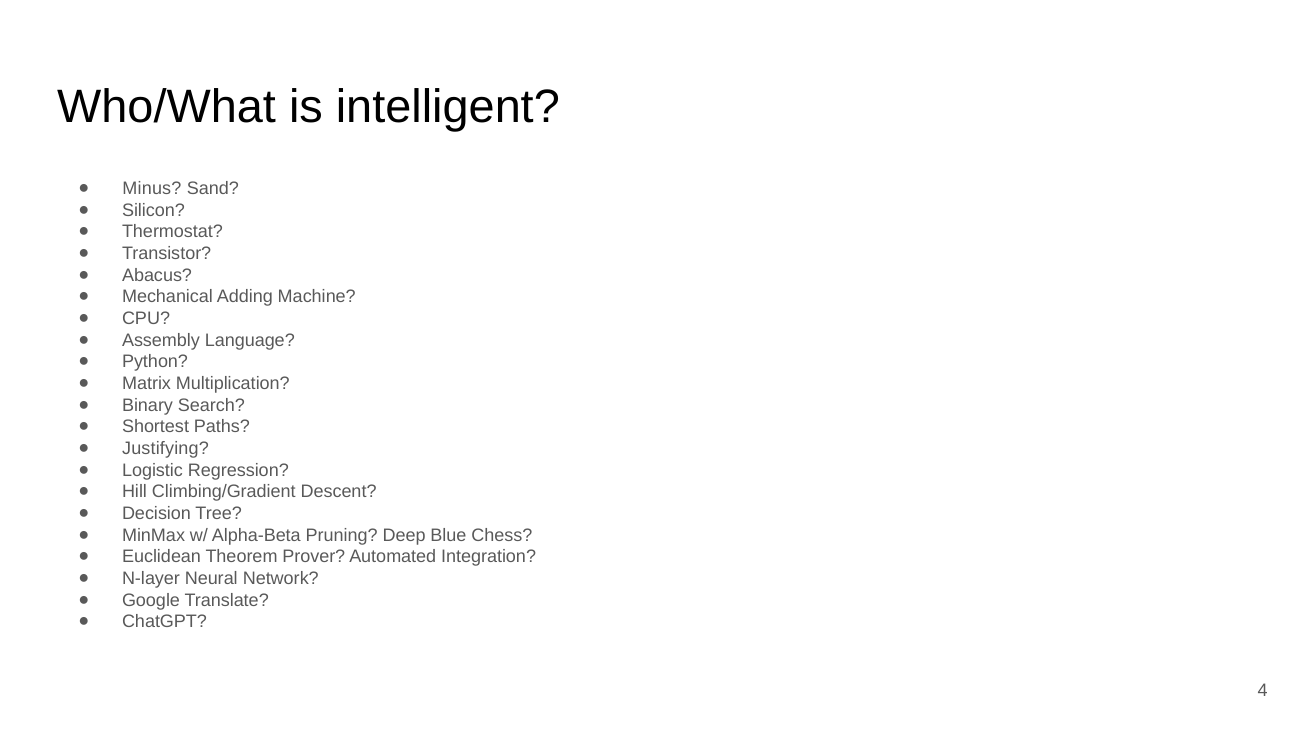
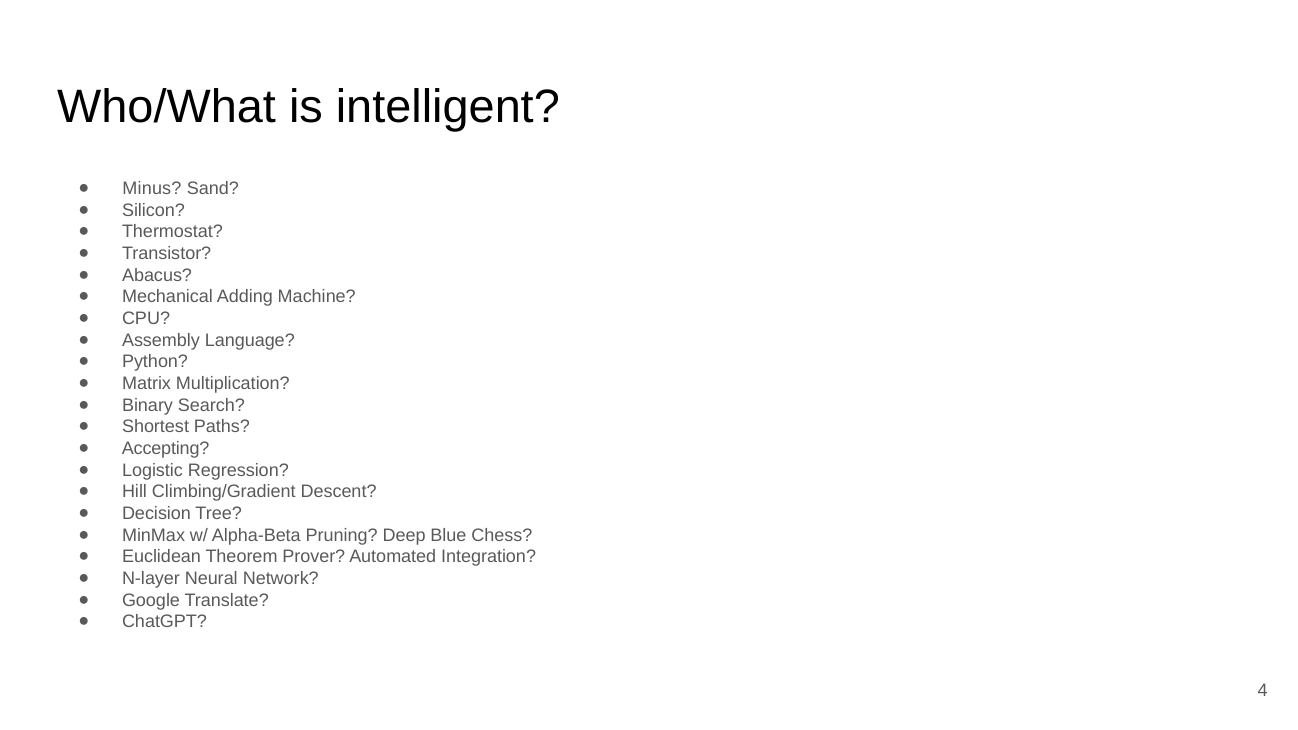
Justifying: Justifying -> Accepting (166, 449)
